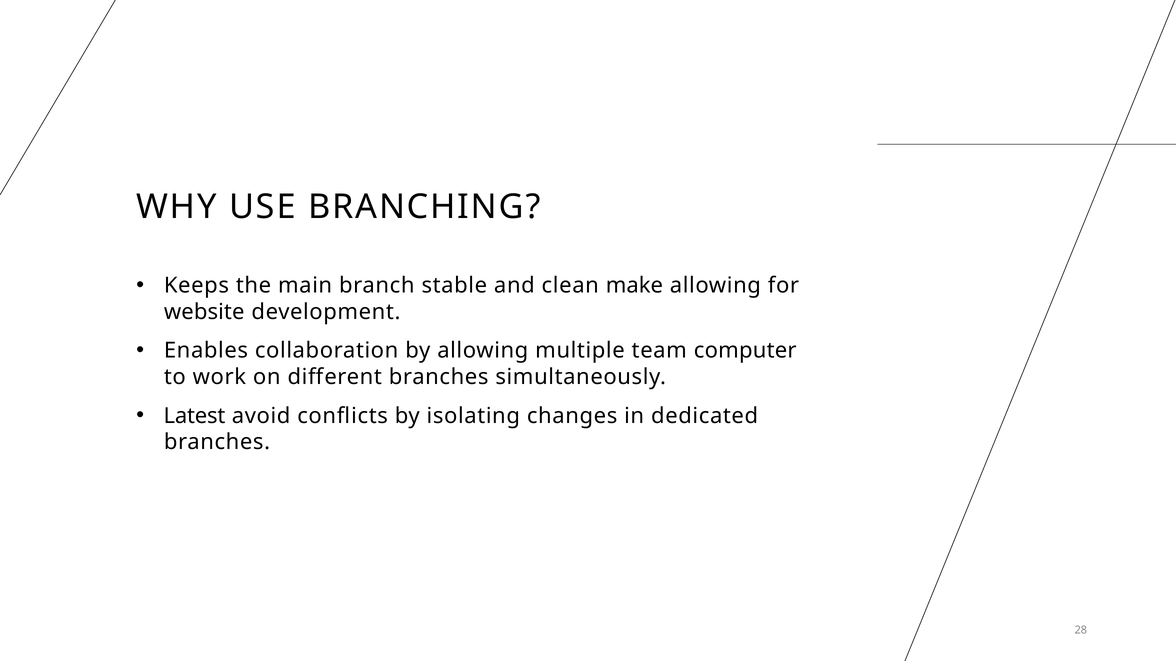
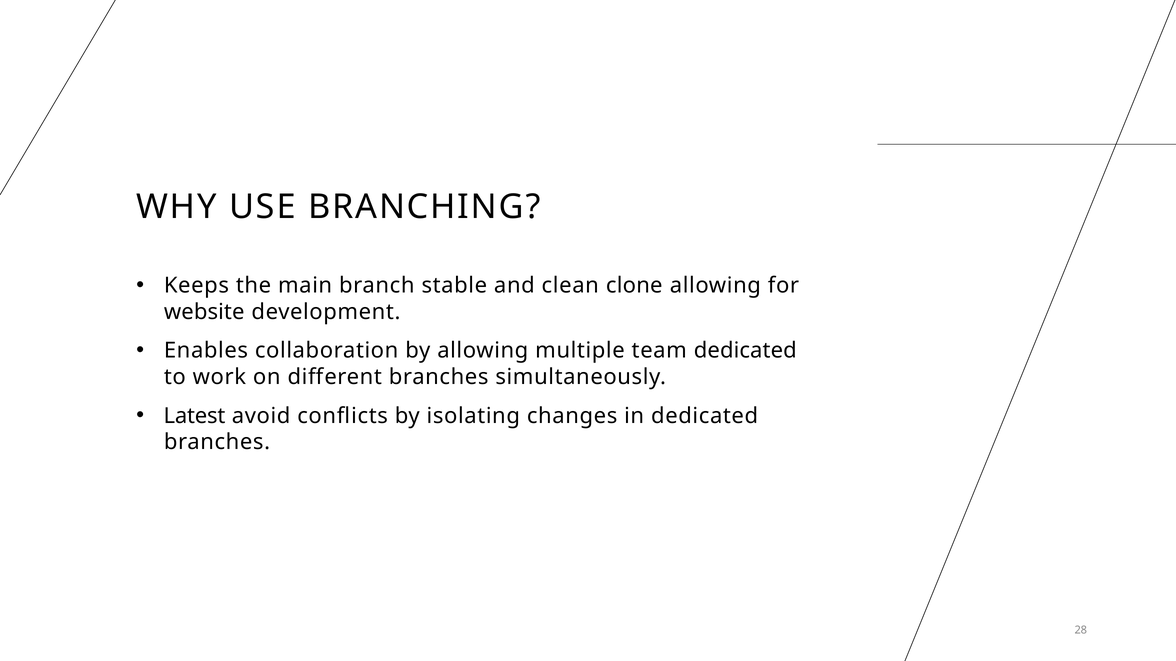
make: make -> clone (634, 286)
team computer: computer -> dedicated (745, 351)
